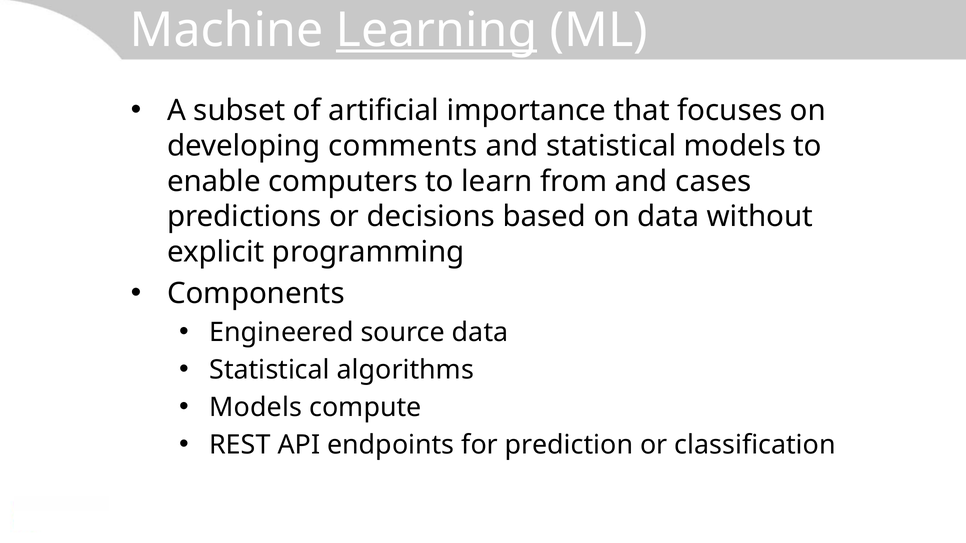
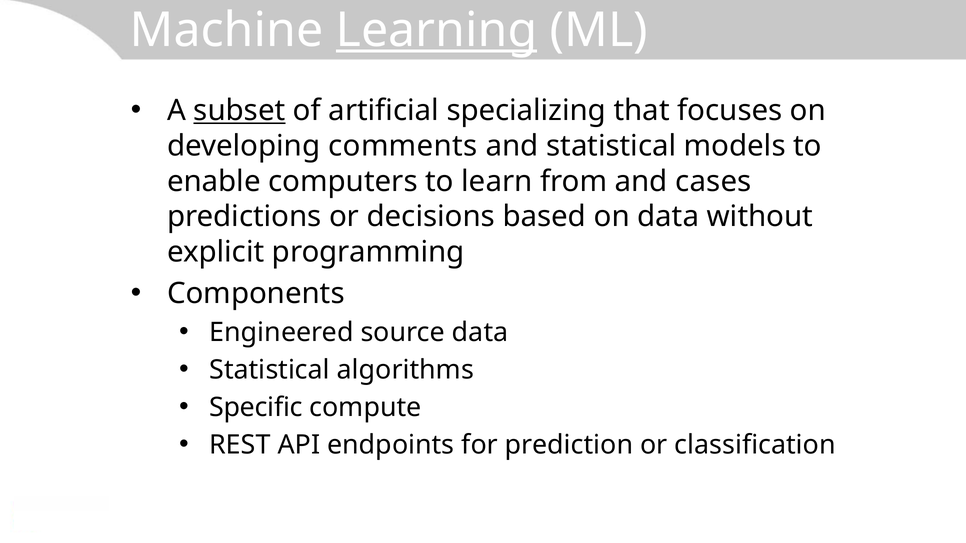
subset underline: none -> present (239, 111)
importance: importance -> specializing (526, 111)
Models: Models -> Specific (256, 408)
